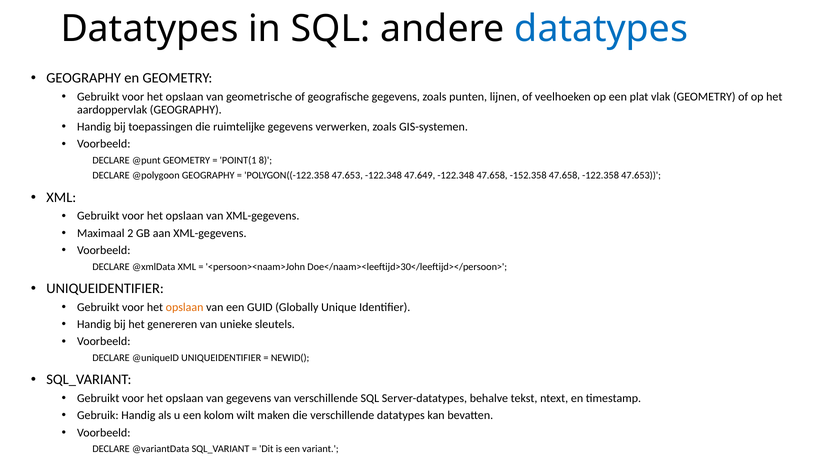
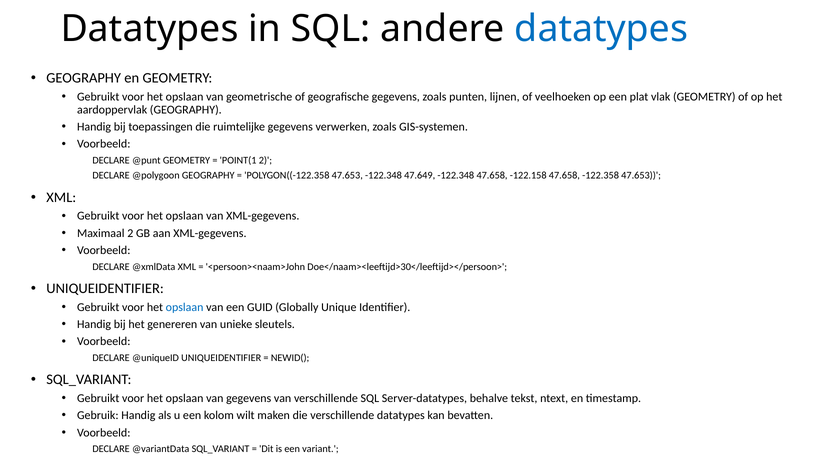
POINT(1 8: 8 -> 2 (265, 160)
-152.358: -152.358 -> -122.158 (528, 175)
opslaan colour: orange -> blue (185, 307)
